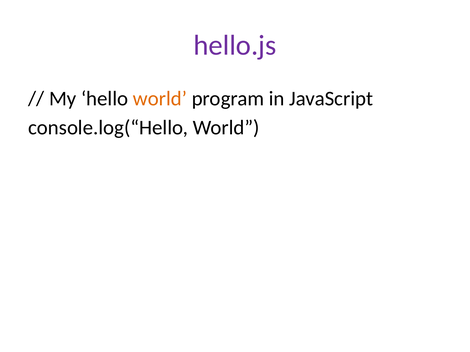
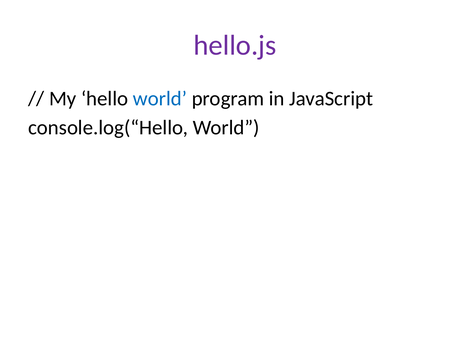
world colour: orange -> blue (160, 99)
